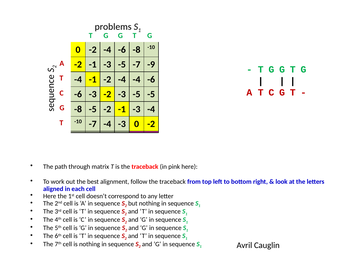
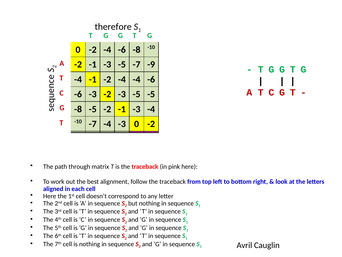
problems: problems -> therefore (113, 27)
